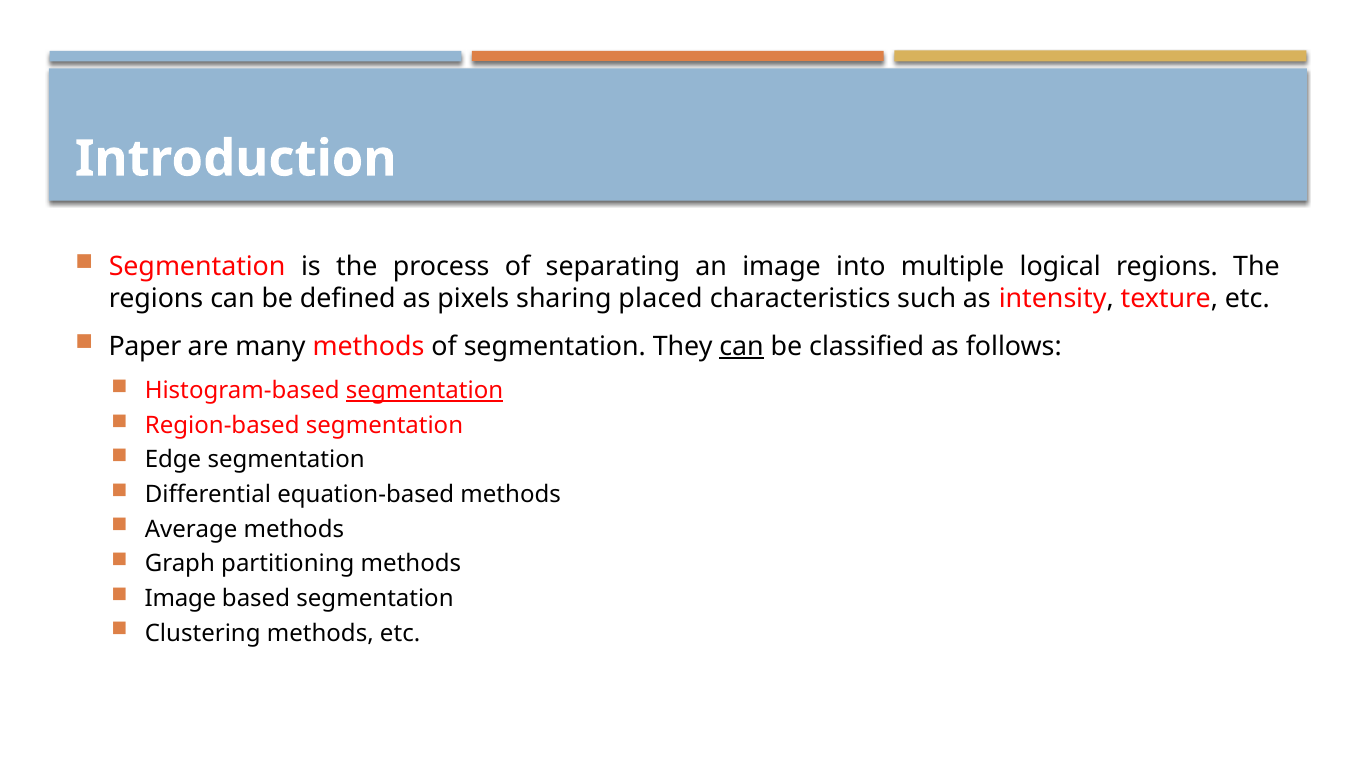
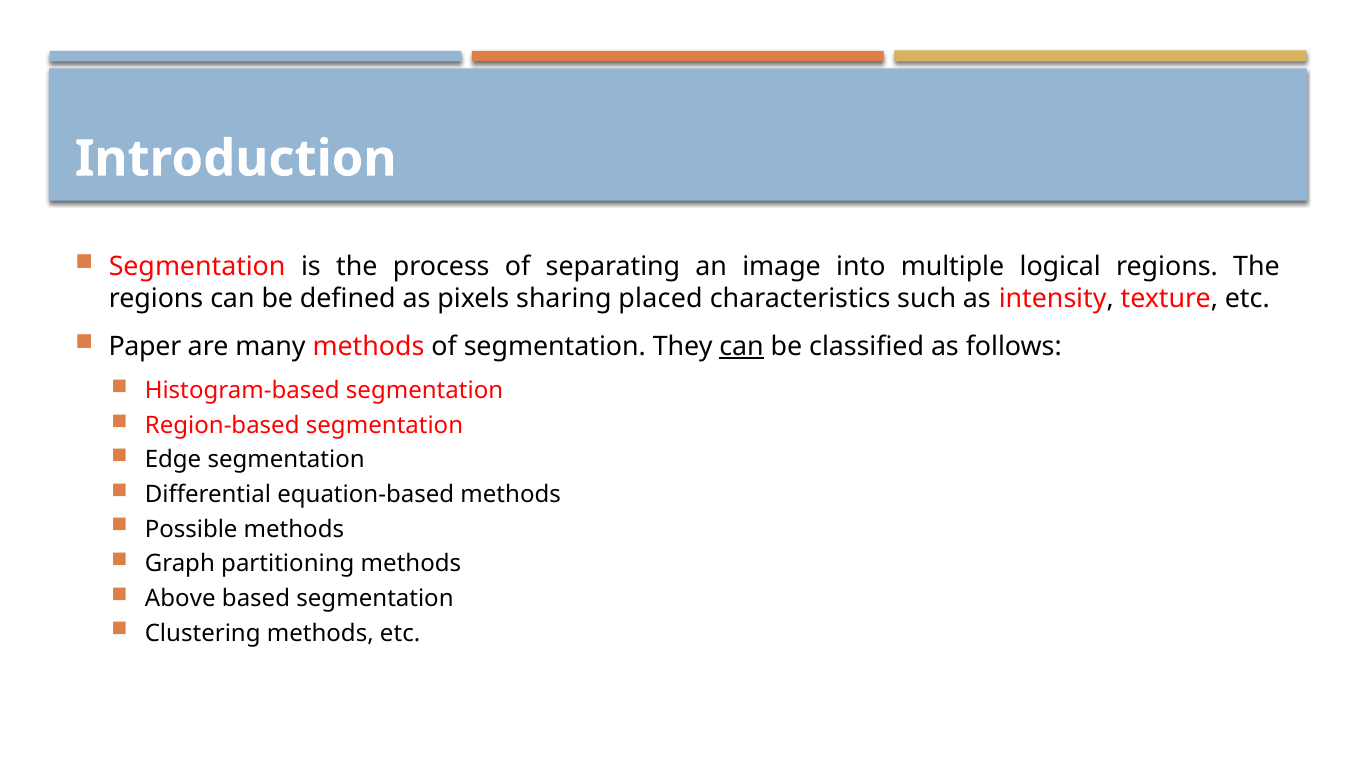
segmentation underline: present -> none (425, 391)
Average: Average -> Possible (191, 529)
Image: Image -> Above (180, 598)
